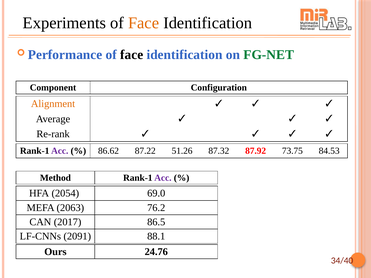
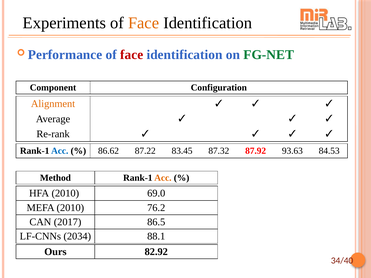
face colour: black -> red (132, 55)
Acc colour: purple -> blue (60, 151)
51.26: 51.26 -> 83.45 (182, 151)
73.75: 73.75 -> 93.63 (292, 151)
Acc colour: purple -> orange (163, 178)
HFA 2054: 2054 -> 2010 (65, 194)
MEFA 2063: 2063 -> 2010 (70, 208)
2091: 2091 -> 2034 (77, 237)
24.76: 24.76 -> 82.92 (156, 252)
